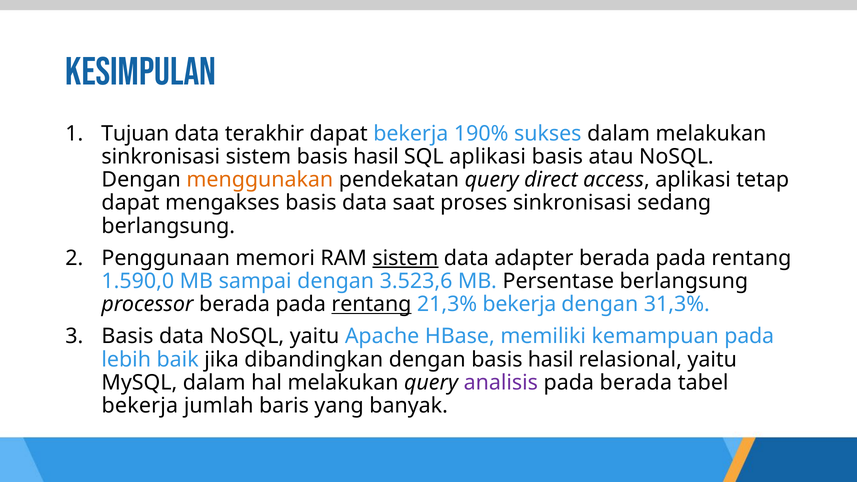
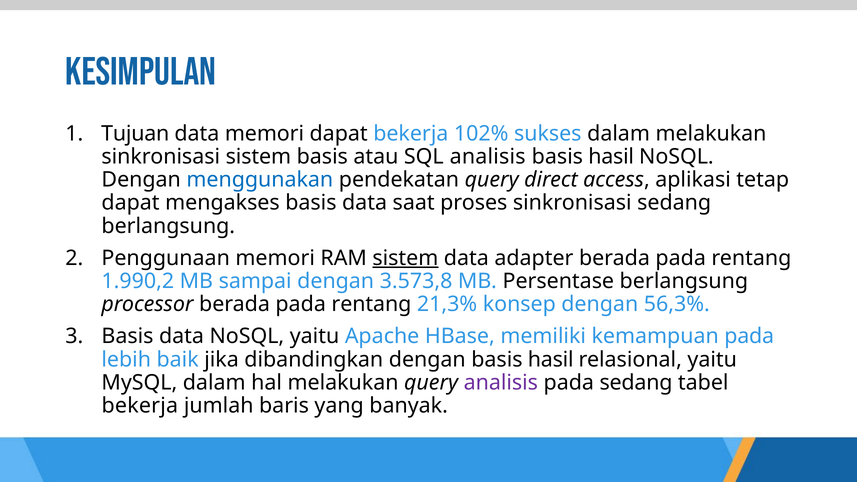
data terakhir: terakhir -> memori (264, 133)
190%: 190% -> 102% (481, 133)
hasil: hasil -> atau (376, 157)
SQL aplikasi: aplikasi -> analisis (488, 157)
atau: atau -> hasil (611, 157)
menggunakan colour: orange -> blue (260, 180)
1.590,0: 1.590,0 -> 1.990,2 (138, 281)
3.523,6: 3.523,6 -> 3.573,8 (416, 281)
rentang underline: present -> none (371, 304)
21,3% bekerja: bekerja -> konsep (519, 304)
31,3%: 31,3% -> 56,3% (677, 304)
pada berada: berada -> sedang (636, 383)
